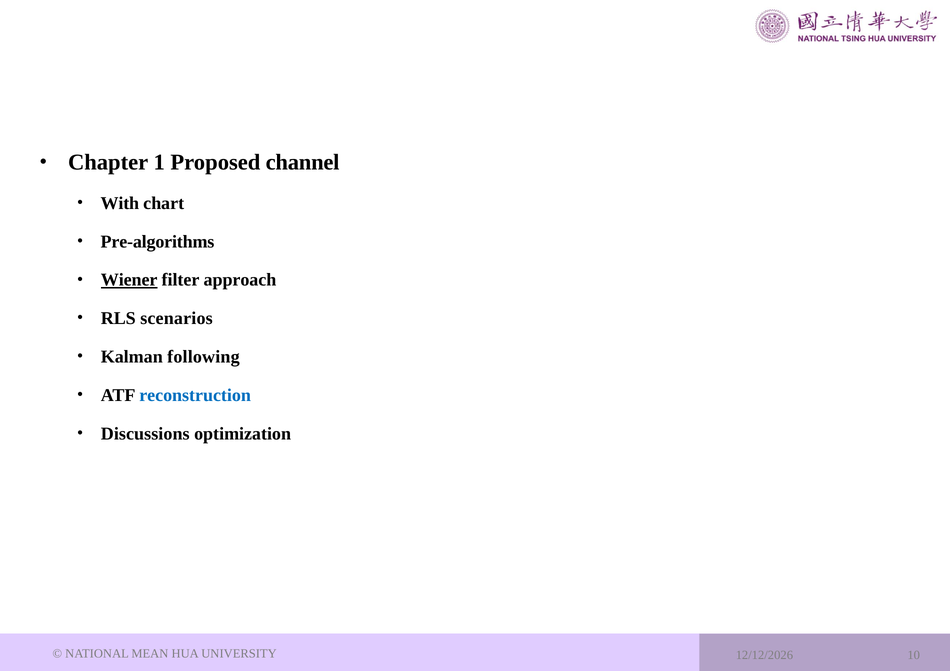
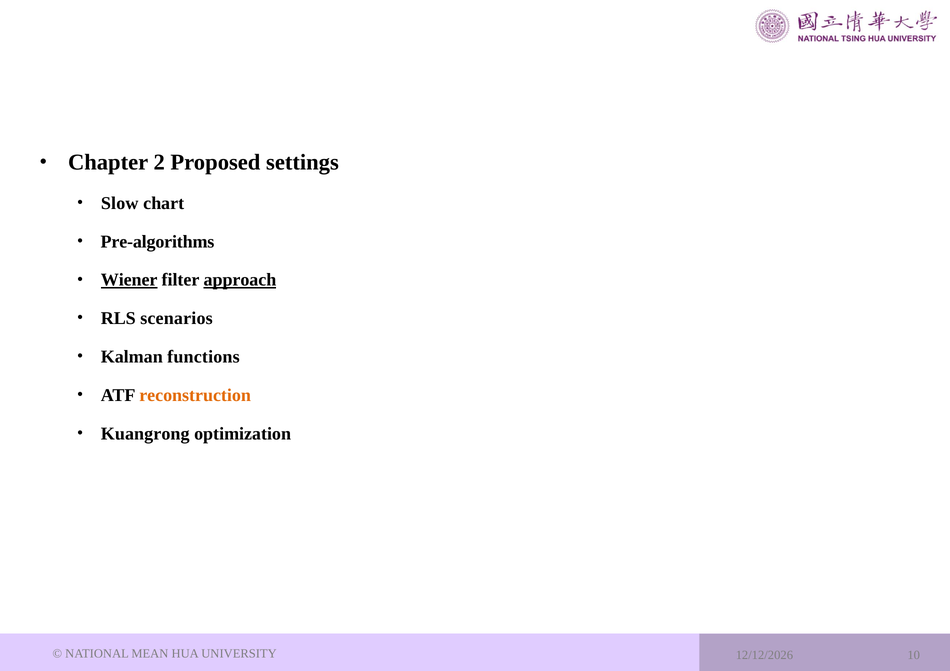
1: 1 -> 2 (159, 163)
channel: channel -> settings (302, 163)
With: With -> Slow (120, 203)
approach underline: none -> present (240, 280)
following: following -> functions (203, 357)
reconstruction colour: blue -> orange (195, 396)
Discussions: Discussions -> Kuangrong (145, 434)
